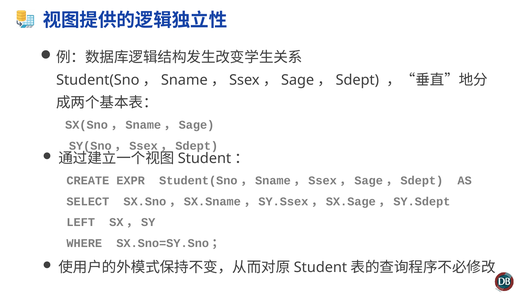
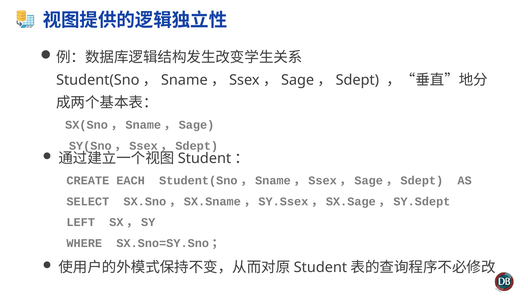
EXPR: EXPR -> EACH (131, 181)
